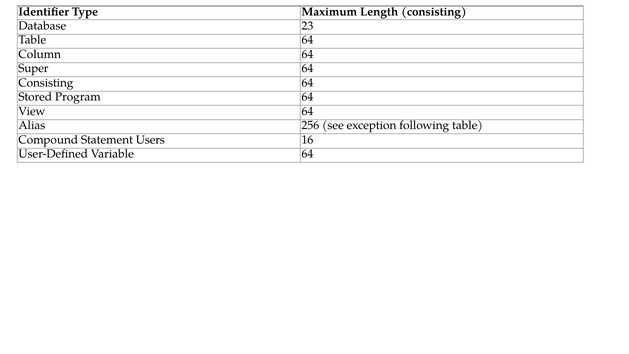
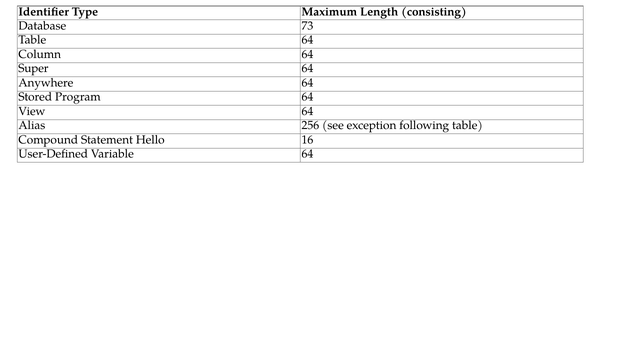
23: 23 -> 73 (307, 26)
Consisting: Consisting -> Anywhere (46, 83)
Users: Users -> Hello (150, 140)
